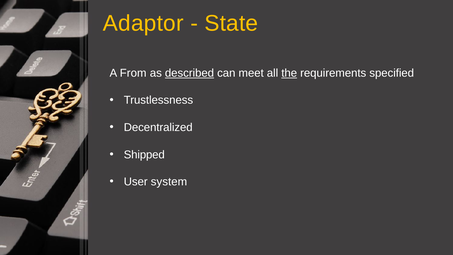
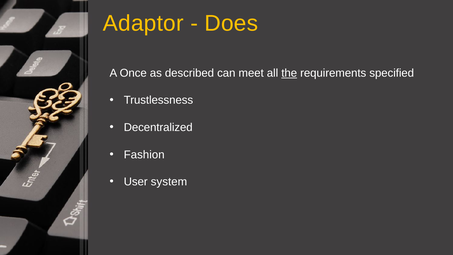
State: State -> Does (231, 23)
From: From -> Once (133, 73)
described underline: present -> none (189, 73)
Shipped: Shipped -> Fashion (144, 155)
